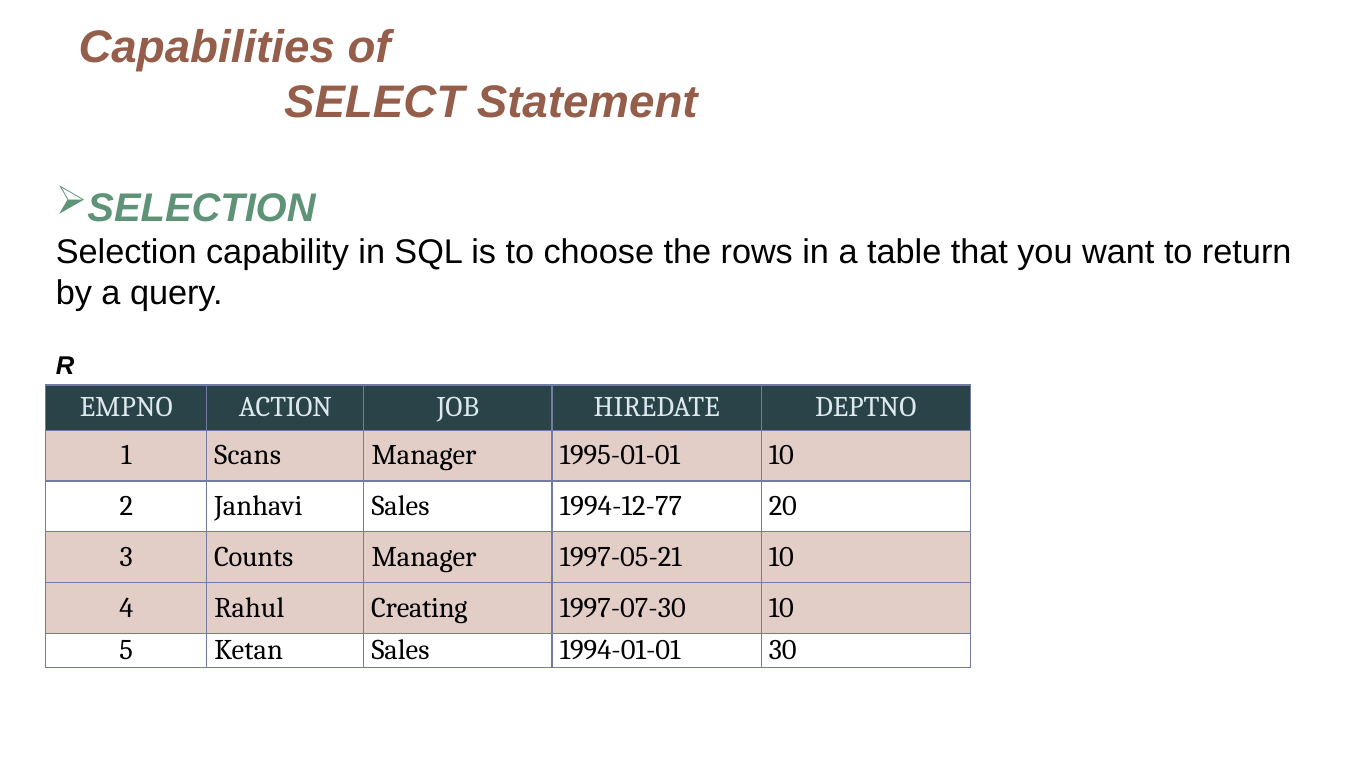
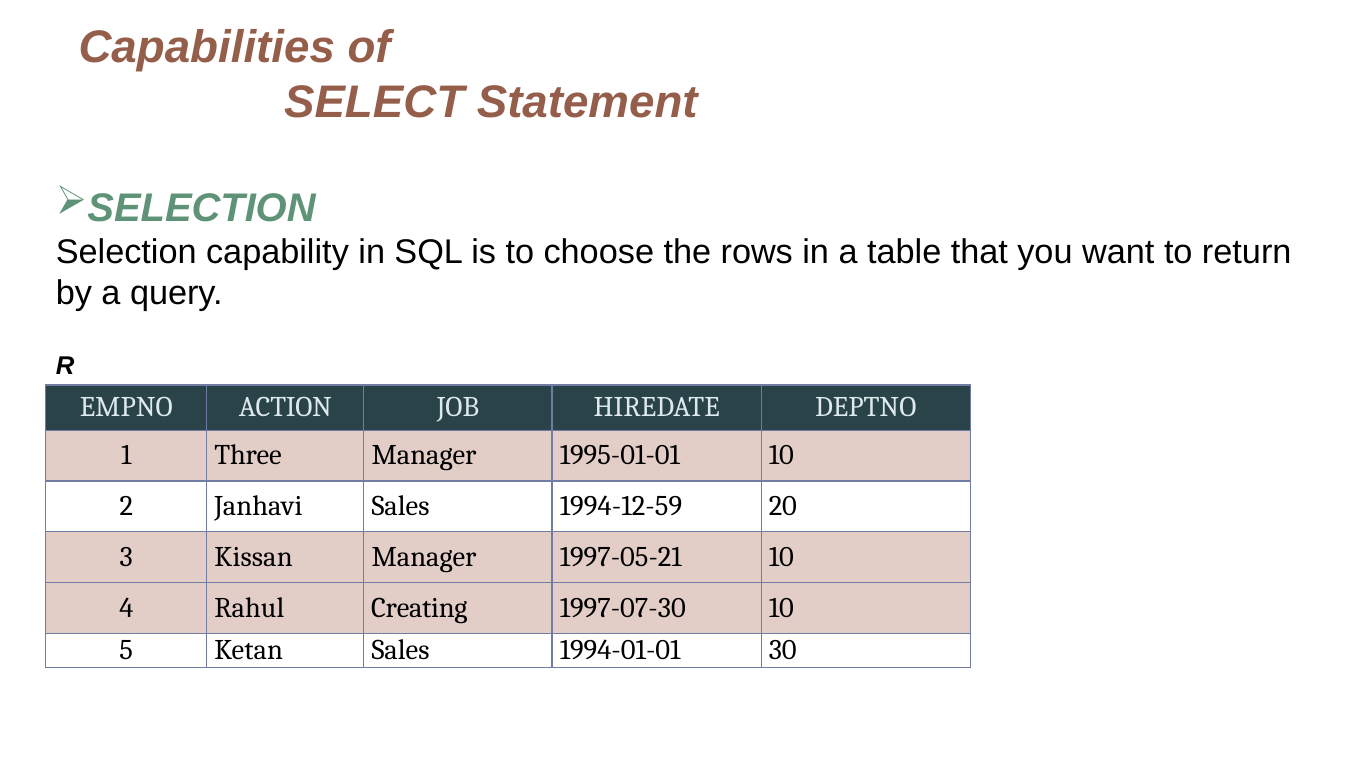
Scans: Scans -> Three (248, 456)
1994-12-77: 1994-12-77 -> 1994-12-59 (621, 507)
Counts: Counts -> Kissan (254, 558)
